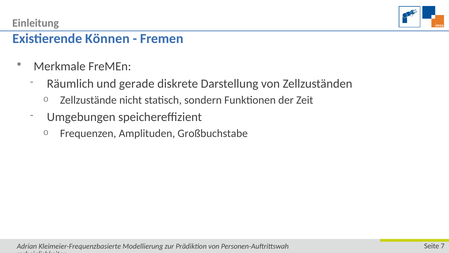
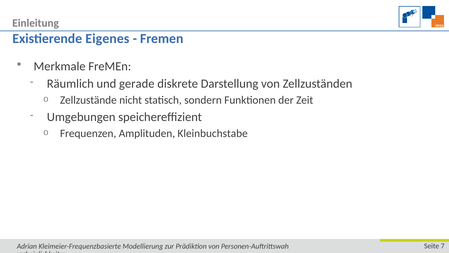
Können: Können -> Eigenes (107, 39)
Großbuchstabe: Großbuchstabe -> Kleinbuchstabe (213, 133)
